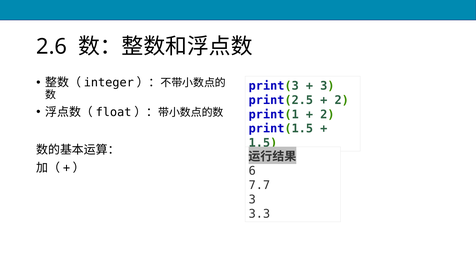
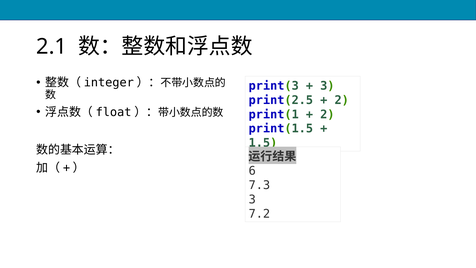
2.6: 2.6 -> 2.1 (52, 47)
7.7: 7.7 -> 7.3 (259, 185)
3.3: 3.3 -> 7.2 (259, 214)
